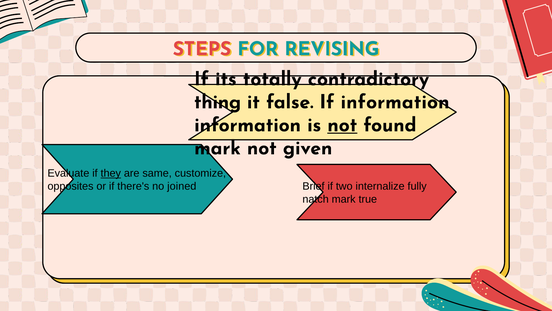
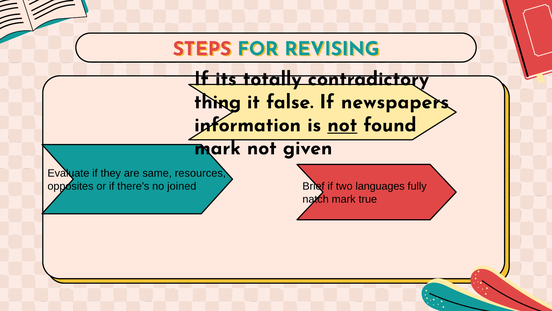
If information: information -> newspapers (395, 102)
they underline: present -> none (111, 173)
customize: customize -> resources (200, 173)
internalize: internalize -> languages (380, 186)
